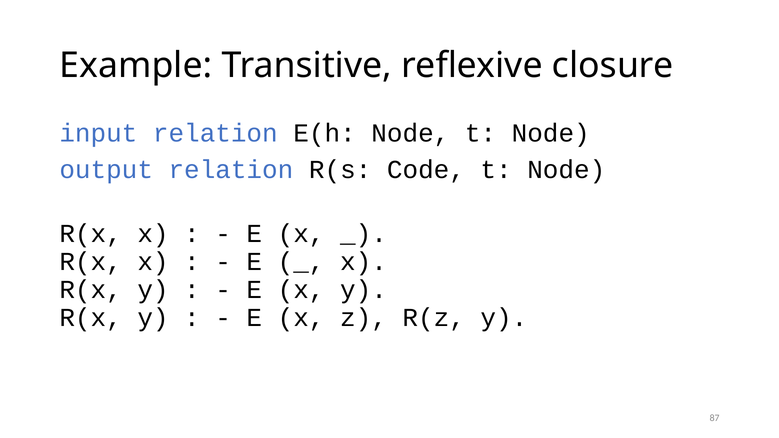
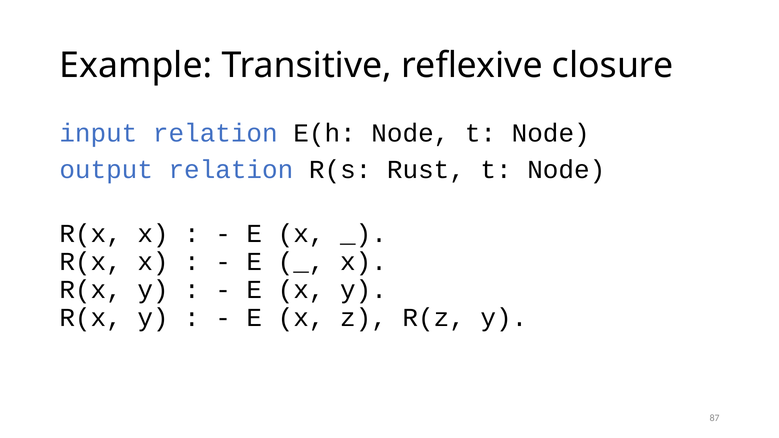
Code: Code -> Rust (426, 170)
